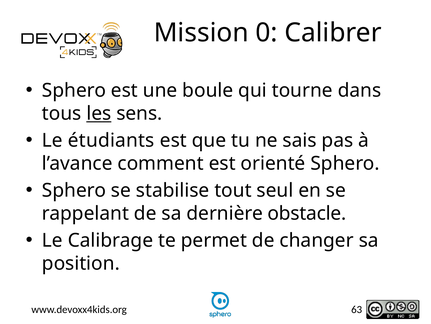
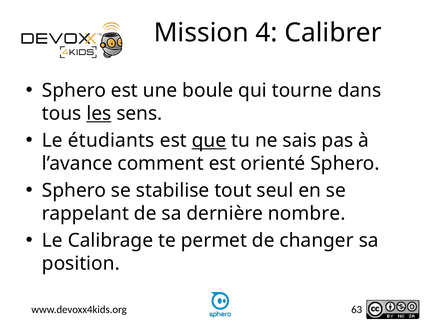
0: 0 -> 4 (267, 33)
que underline: none -> present (209, 140)
obstacle: obstacle -> nombre (307, 213)
